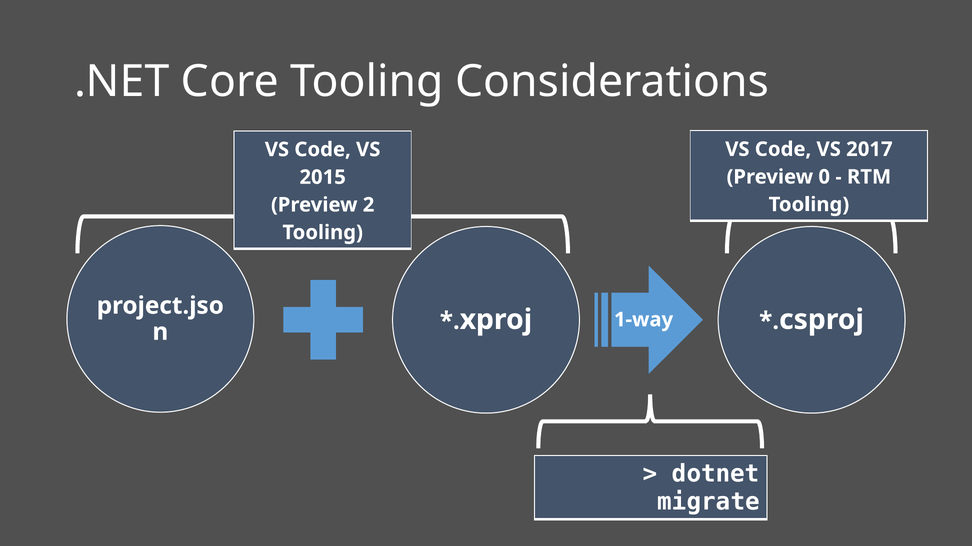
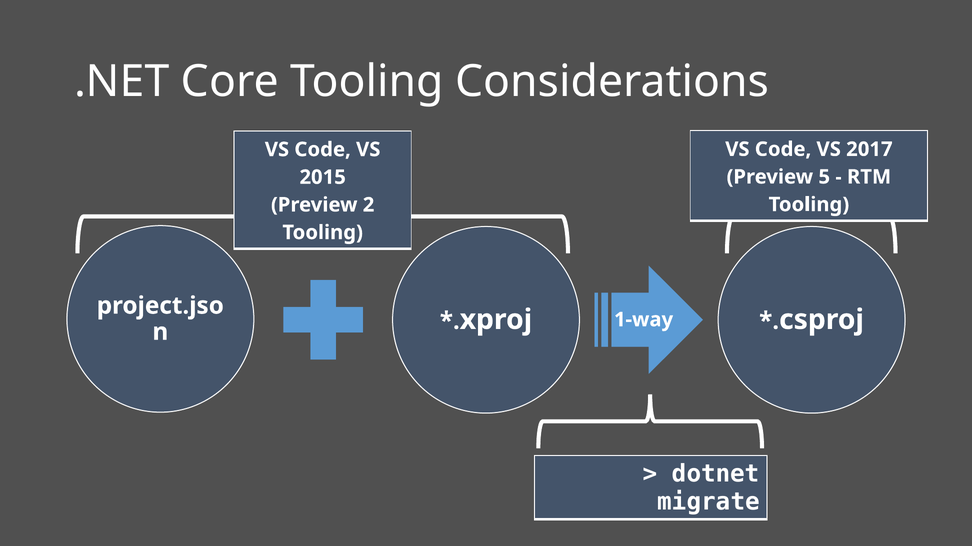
0: 0 -> 5 (824, 177)
